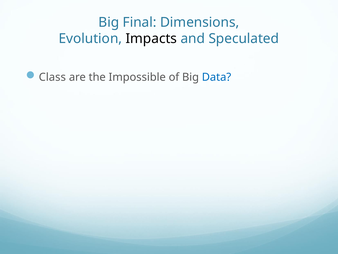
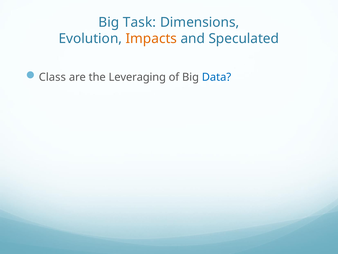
Final: Final -> Task (140, 22)
Impacts colour: black -> orange (151, 39)
Impossible: Impossible -> Leveraging (137, 77)
